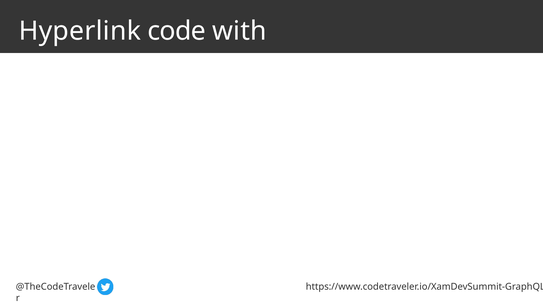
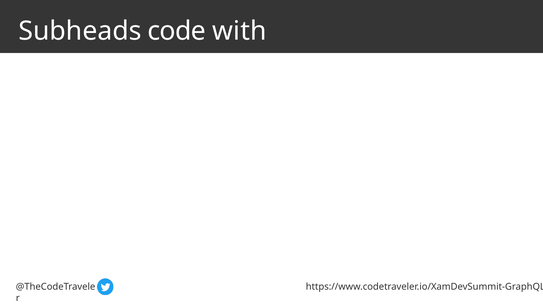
Hyperlink: Hyperlink -> Subheads (80, 31)
